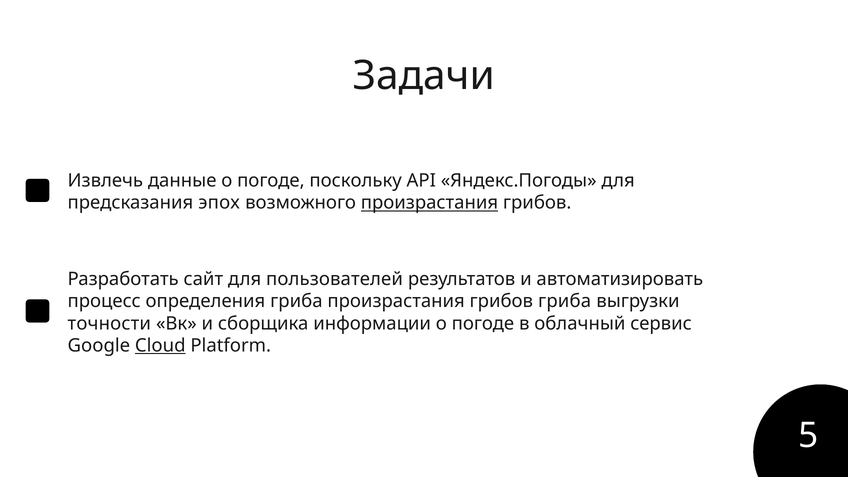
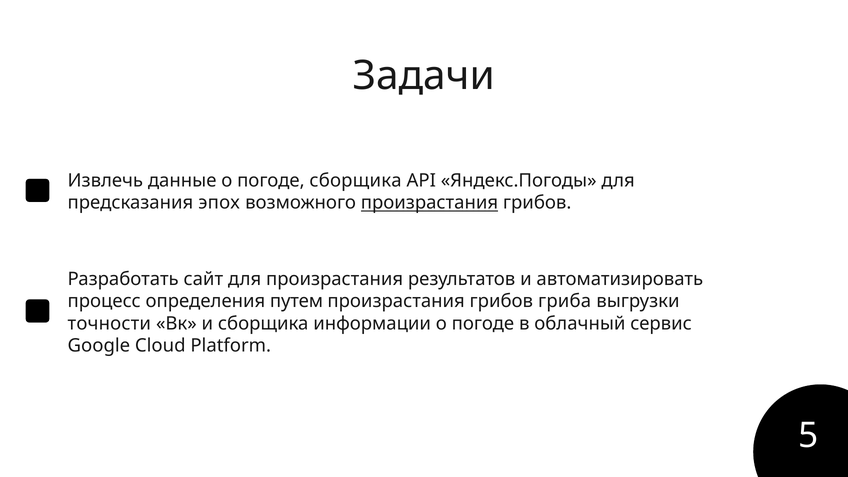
погоде поскольку: поскольку -> сборщика (356, 181)
для пользователей: пользователей -> произрастания (335, 279)
определения гриба: гриба -> путем (297, 301)
Cloud underline: present -> none (160, 346)
